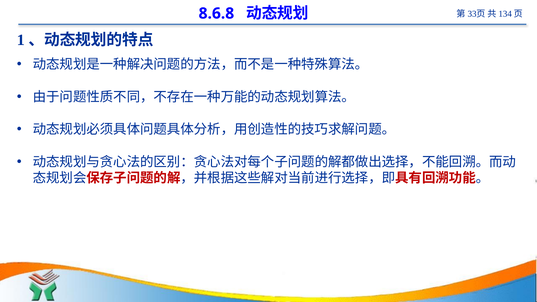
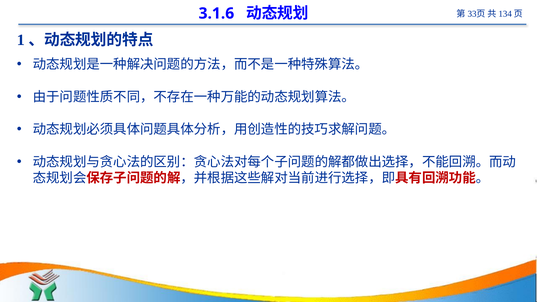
8.6.8: 8.6.8 -> 3.1.6 (216, 13)
